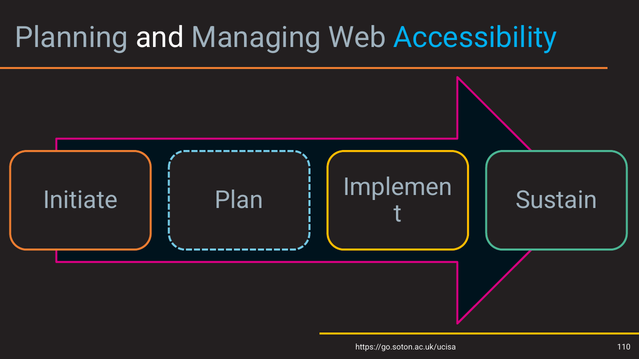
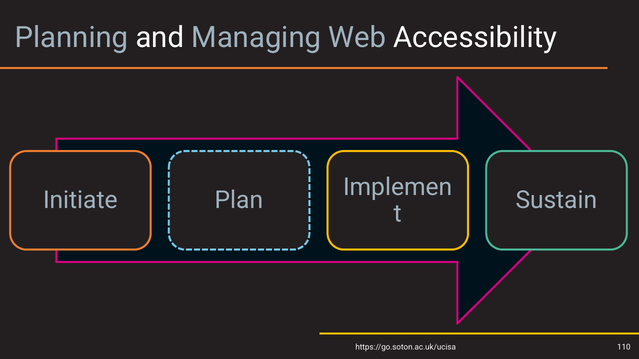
Accessibility colour: light blue -> white (475, 38)
